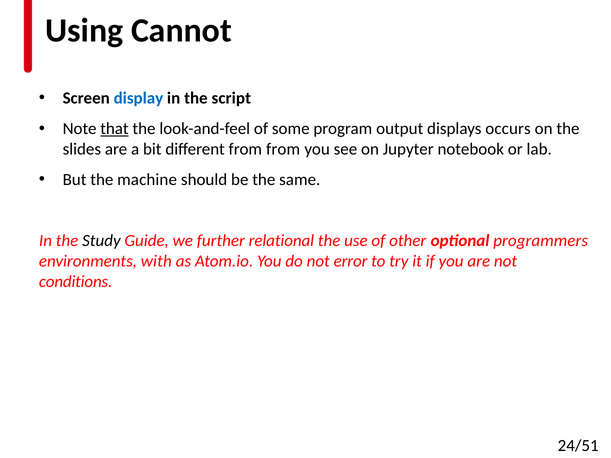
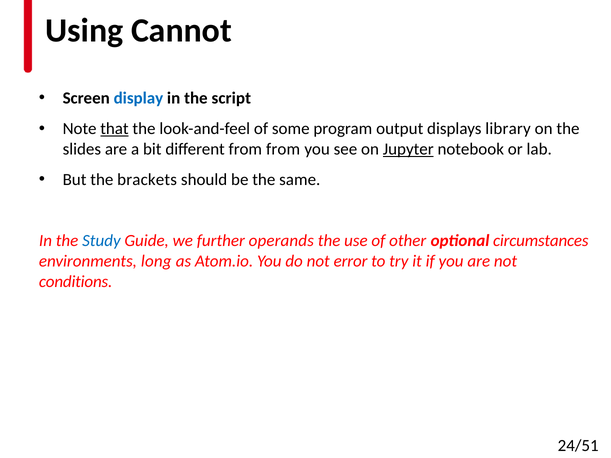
occurs: occurs -> library (508, 129)
Jupyter underline: none -> present (408, 149)
machine: machine -> brackets (147, 180)
Study colour: black -> blue (101, 241)
relational: relational -> operands (281, 241)
programmers: programmers -> circumstances (541, 241)
with: with -> long (156, 261)
